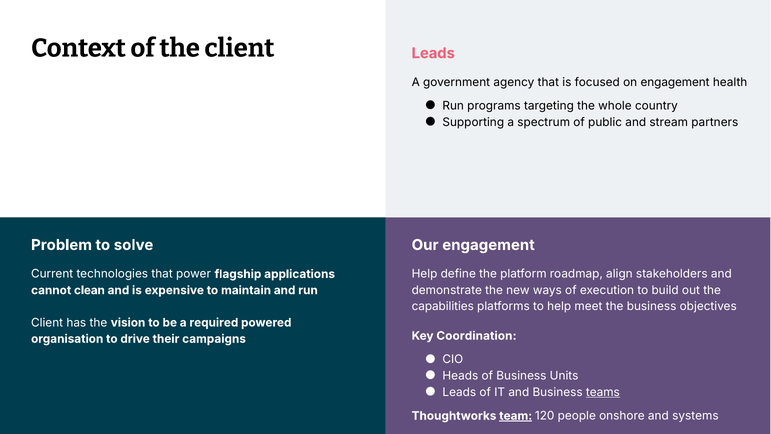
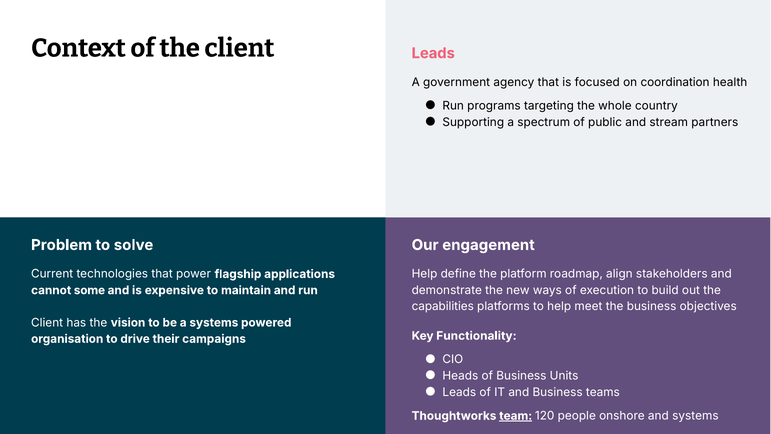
on engagement: engagement -> coordination (675, 82)
clean: clean -> some (89, 290)
a required: required -> systems (214, 322)
Coordination: Coordination -> Functionality (476, 336)
teams underline: present -> none (603, 392)
